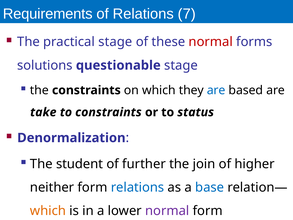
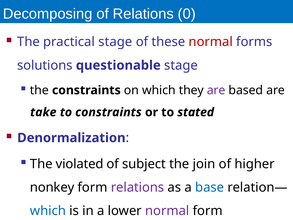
Requirements: Requirements -> Decomposing (48, 14)
7: 7 -> 0 (187, 14)
are colour: blue -> purple (216, 90)
status: status -> stated (196, 112)
student: student -> violated (80, 164)
further: further -> subject (144, 164)
neither: neither -> nonkey (52, 187)
relations colour: blue -> purple (138, 187)
which colour: orange -> blue (48, 211)
